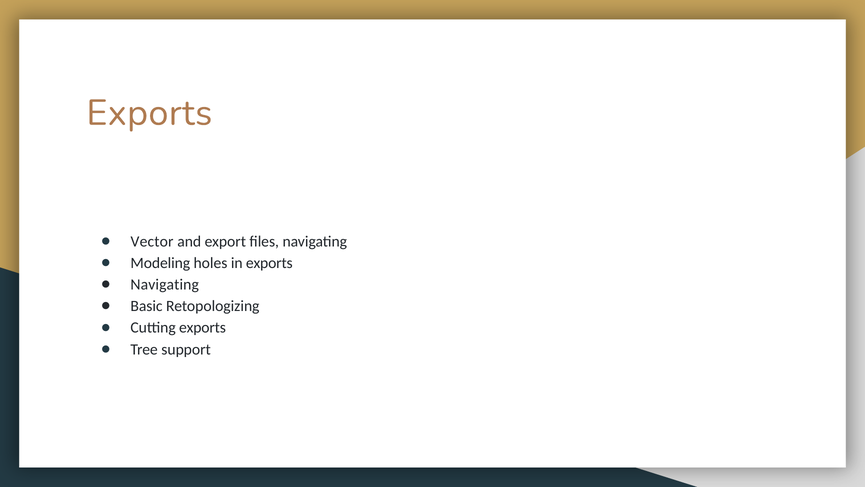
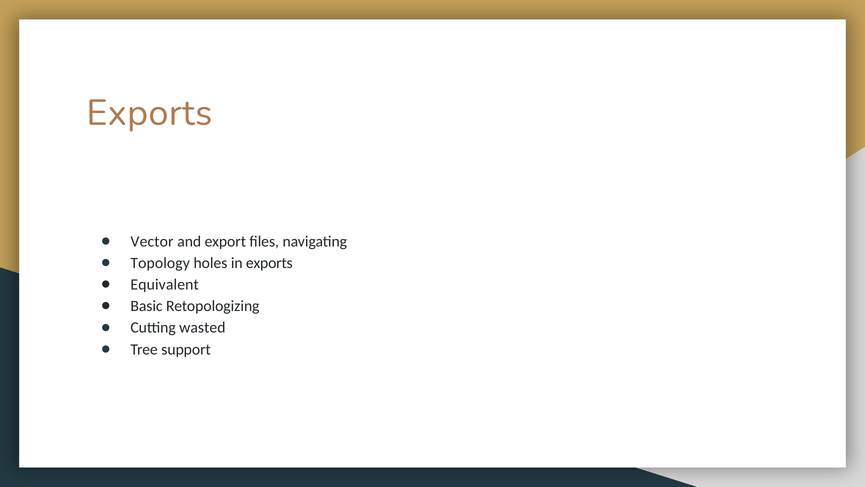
Modeling: Modeling -> Topology (160, 263)
Navigating: Navigating -> Equivalent (165, 284)
Cutting exports: exports -> wasted (202, 328)
